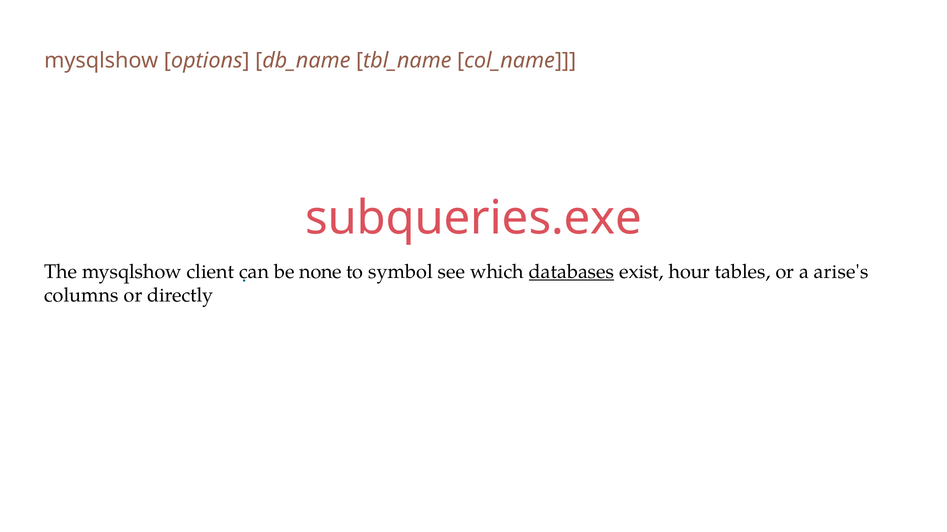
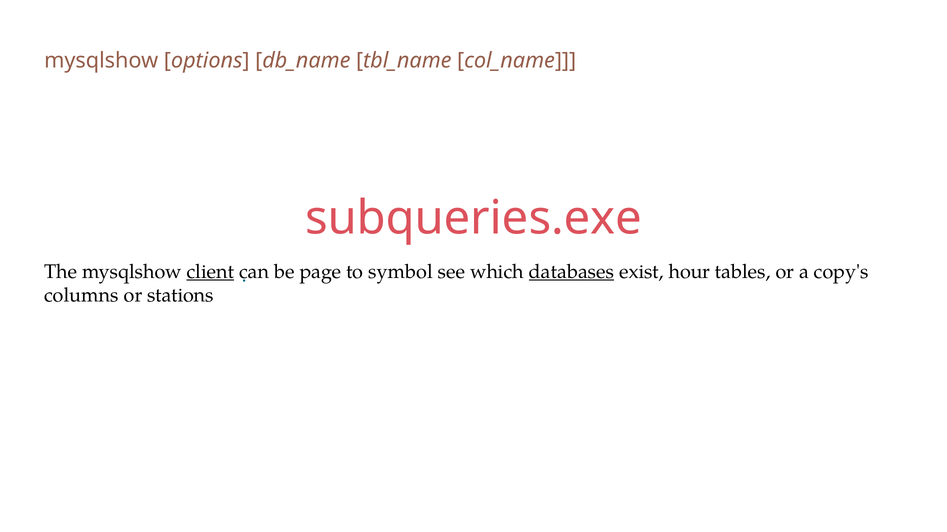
client underline: none -> present (210, 272)
none: none -> page (320, 272)
arise's: arise's -> copy's (841, 272)
directly: directly -> stations (180, 296)
